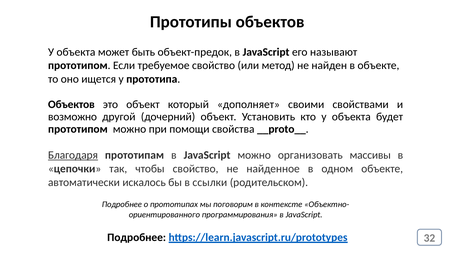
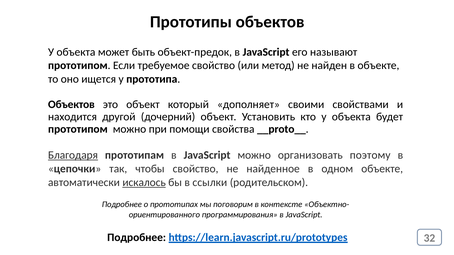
возможно: возможно -> находится (72, 117)
массивы: массивы -> поэтому (370, 155)
искалось underline: none -> present (144, 183)
